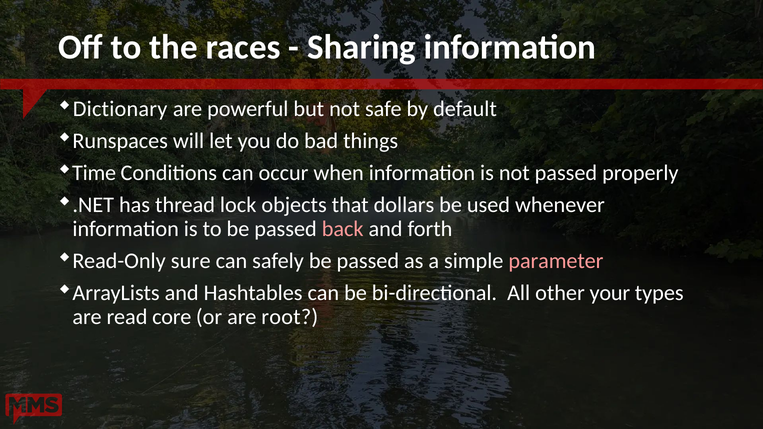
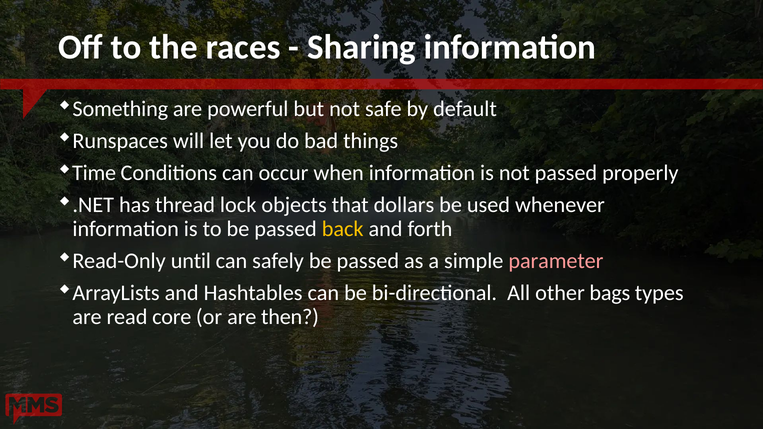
Dictionary: Dictionary -> Something (120, 109)
back colour: pink -> yellow (343, 229)
sure: sure -> until (191, 261)
your: your -> bags (610, 293)
root: root -> then (290, 317)
